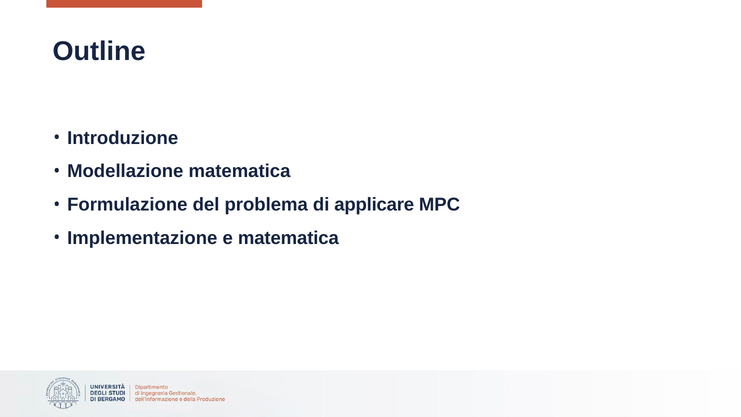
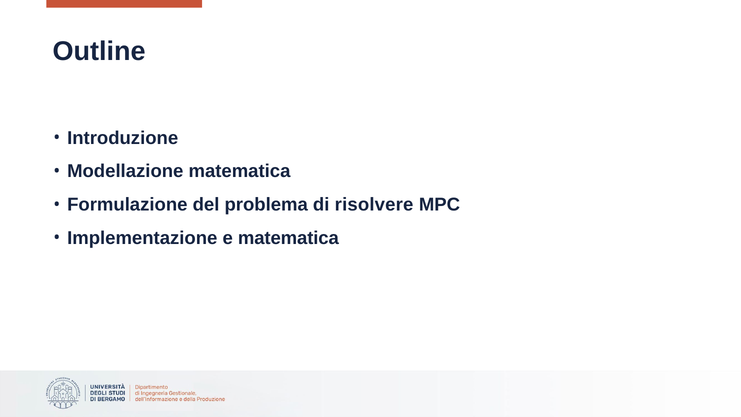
applicare: applicare -> risolvere (374, 205)
